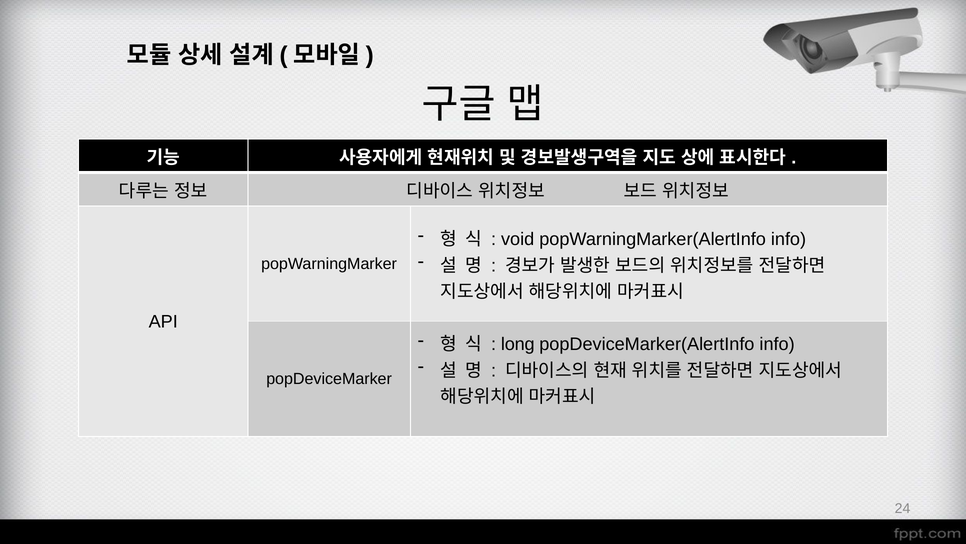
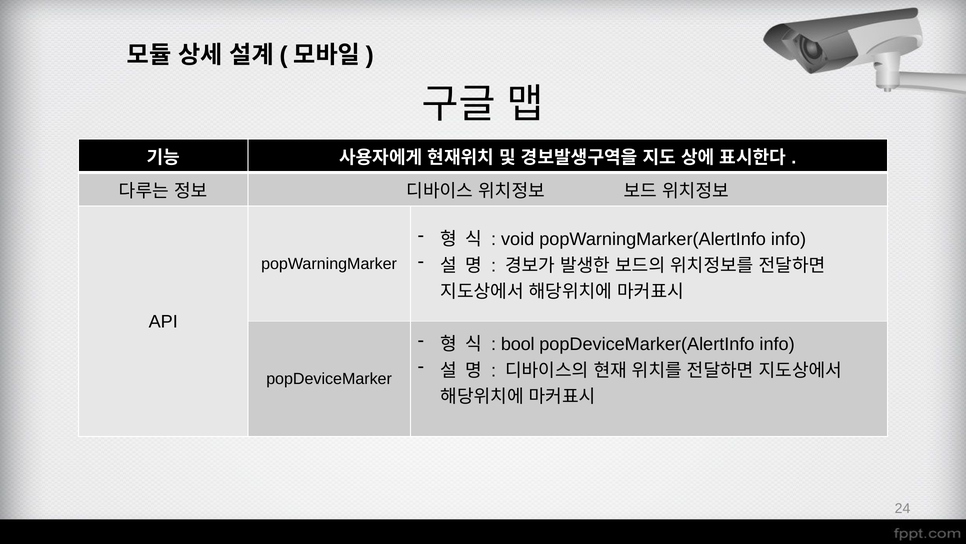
long: long -> bool (518, 344)
